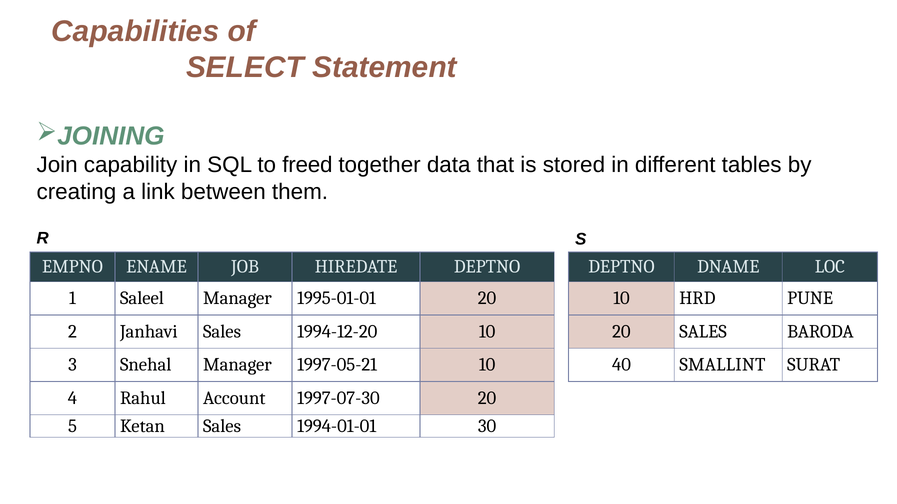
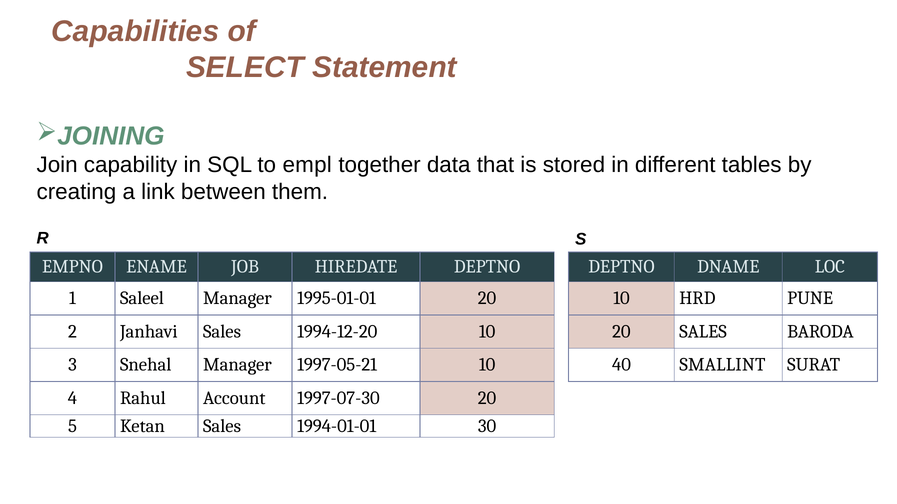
freed: freed -> empl (307, 165)
